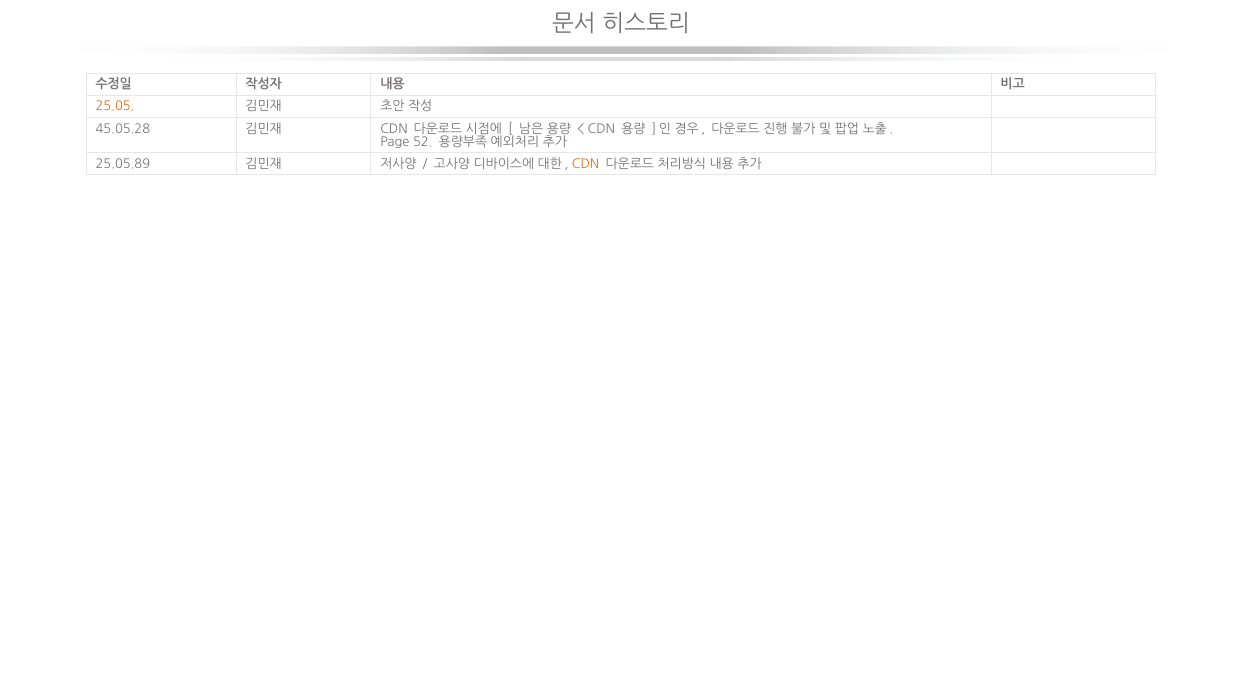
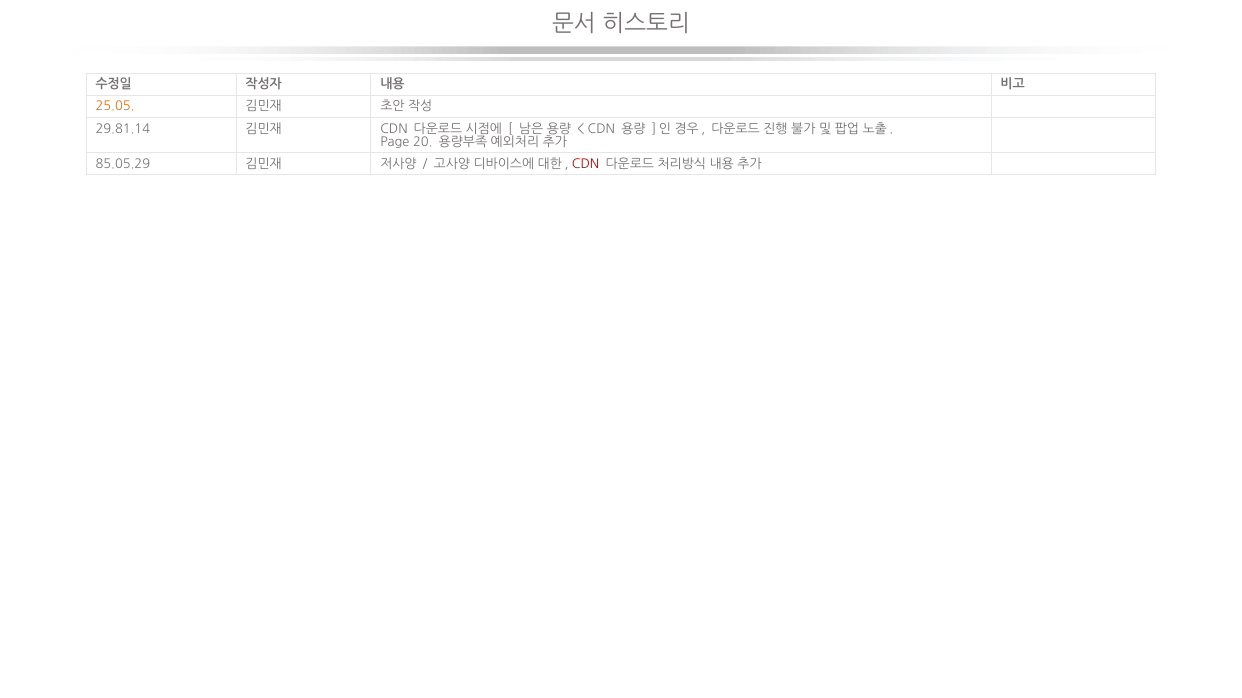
45.05.28: 45.05.28 -> 29.81.14 (123, 129)
52: 52 -> 20 (423, 142)
25.05.89: 25.05.89 -> 85.05.29 (123, 164)
CDN colour: orange -> red (586, 164)
